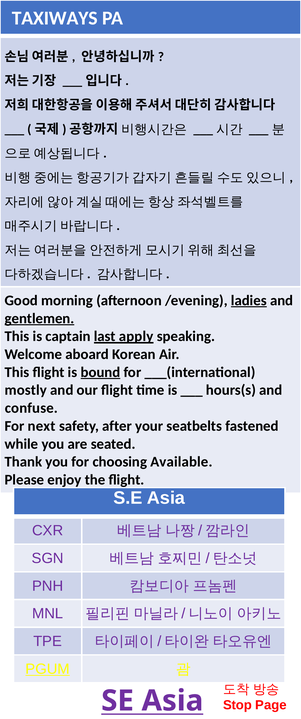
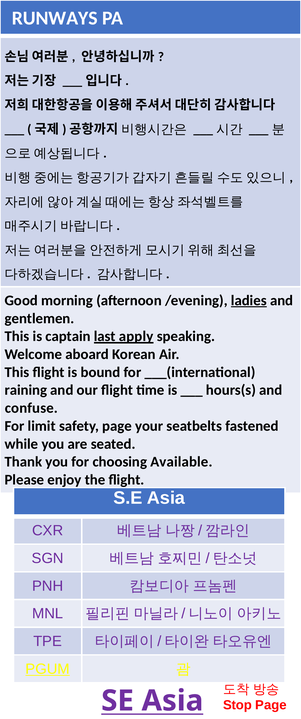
TAXIWAYS: TAXIWAYS -> RUNWAYS (55, 18)
gentlemen underline: present -> none (39, 319)
bound underline: present -> none (101, 373)
mostly: mostly -> raining (26, 391)
next: next -> limit (42, 427)
safety after: after -> page (117, 427)
